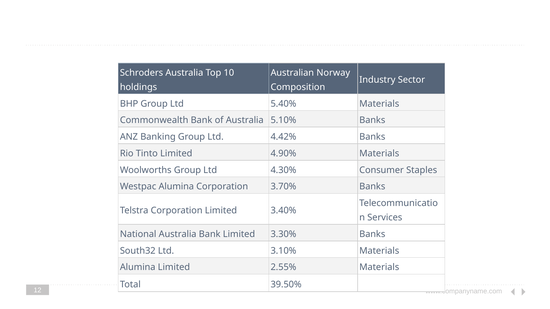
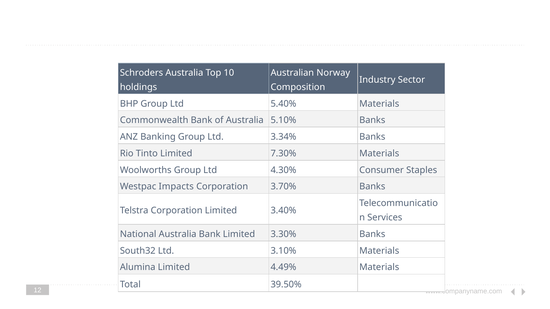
4.42%: 4.42% -> 3.34% (283, 137)
4.90%: 4.90% -> 7.30% (283, 154)
Westpac Alumina: Alumina -> Impacts (176, 187)
2.55%: 2.55% -> 4.49% (283, 268)
